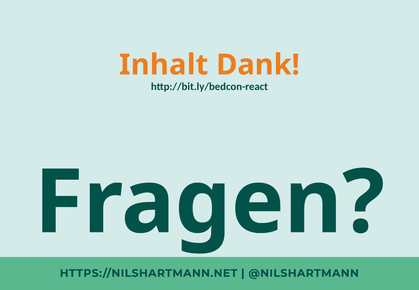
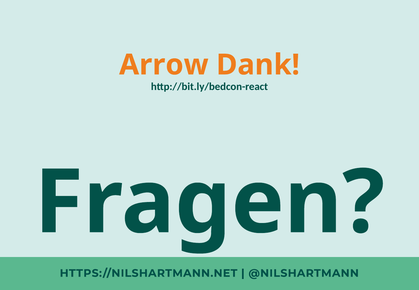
Inhalt: Inhalt -> Arrow (164, 65)
